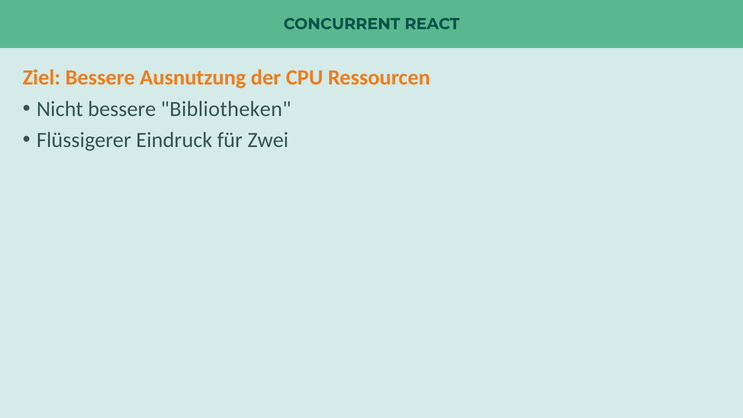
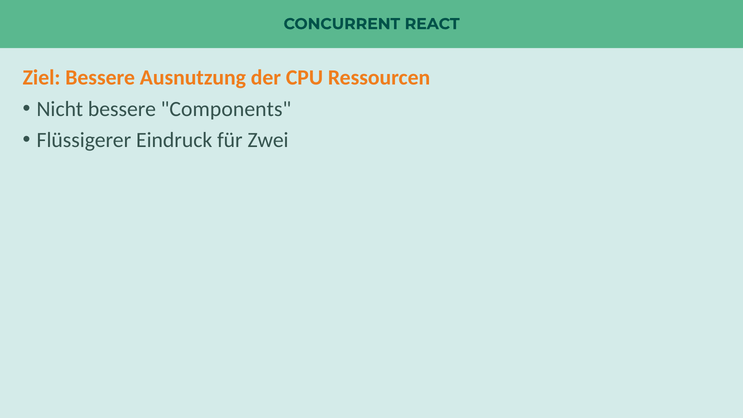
Bibliotheken: Bibliotheken -> Components (226, 109)
